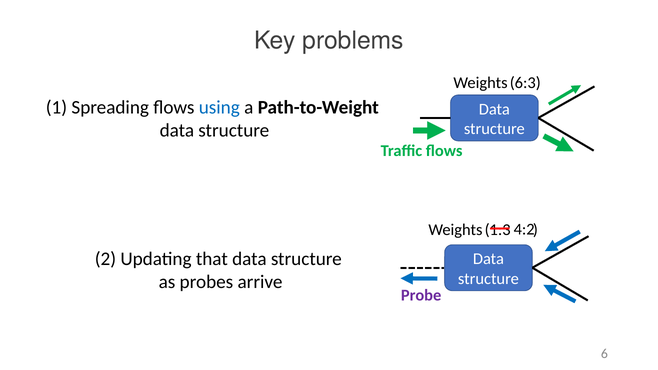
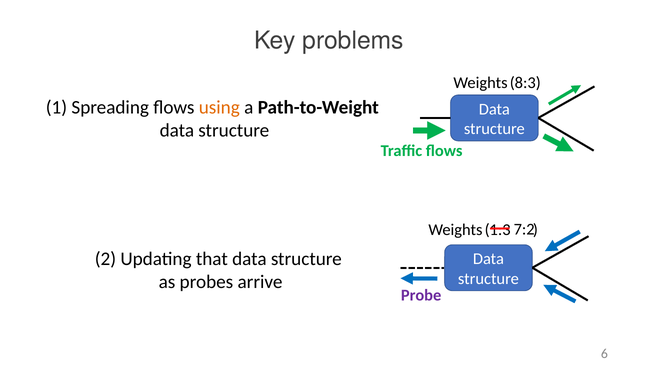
6:3: 6:3 -> 8:3 (525, 83)
using colour: blue -> orange (219, 108)
4:2: 4:2 -> 7:2 (524, 229)
